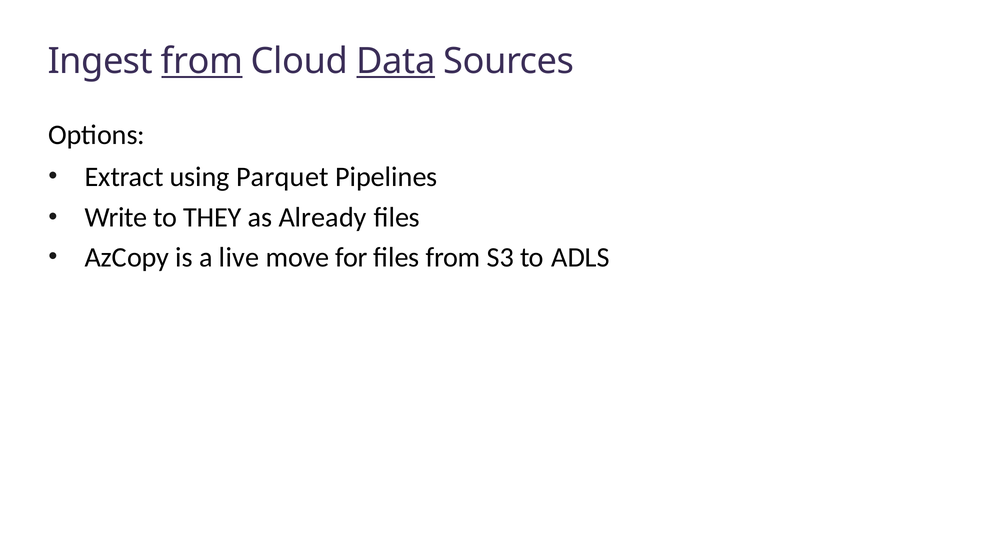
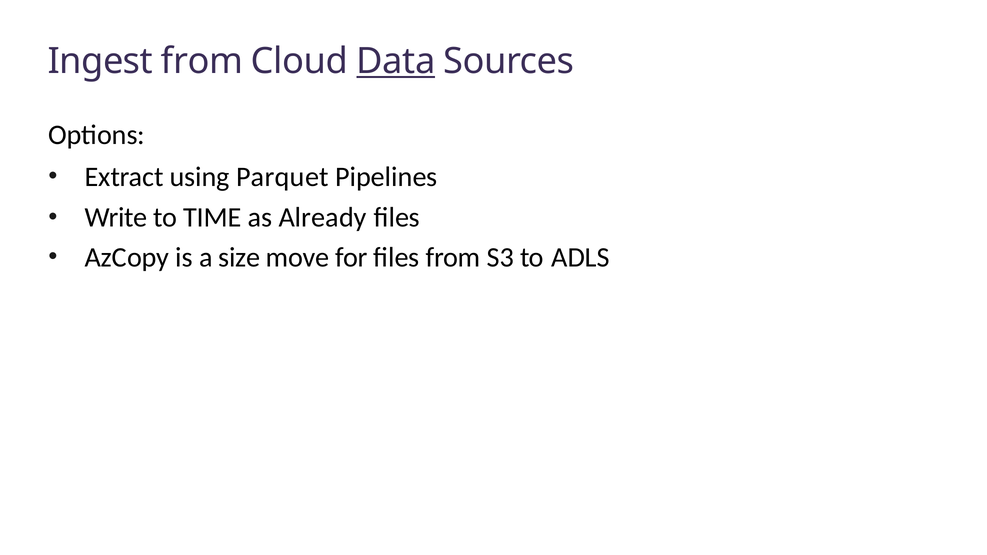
from underline: present -> none (202, 61)
THEY: THEY -> TIME (212, 218)
live: live -> size (239, 257)
